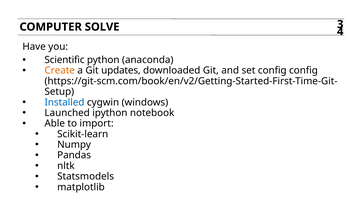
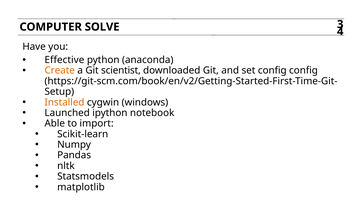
Scientific: Scientific -> Effective (64, 60)
updates: updates -> scientist (121, 71)
Installed colour: blue -> orange (64, 102)
